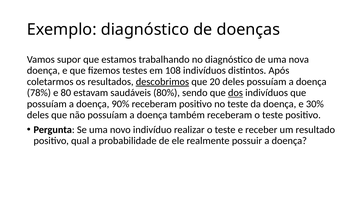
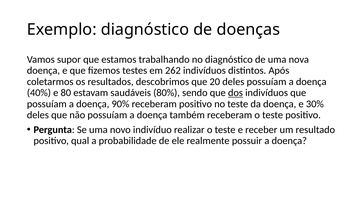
108: 108 -> 262 (173, 71)
descobrimos underline: present -> none (162, 82)
78%: 78% -> 40% (39, 93)
